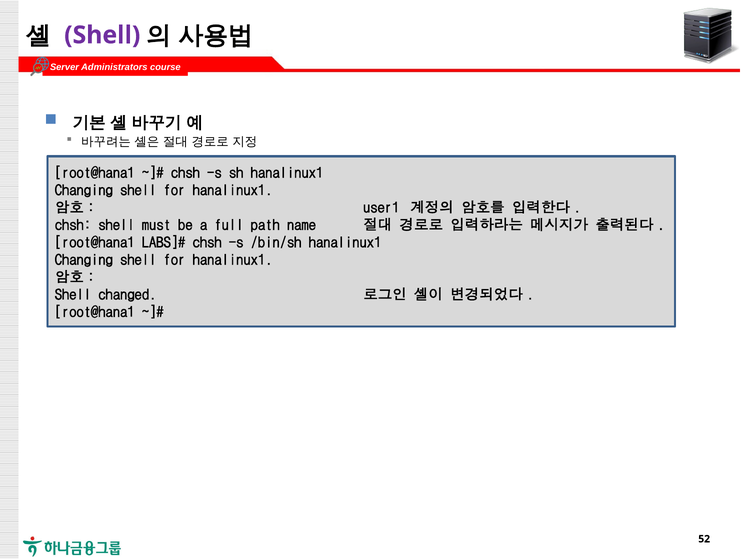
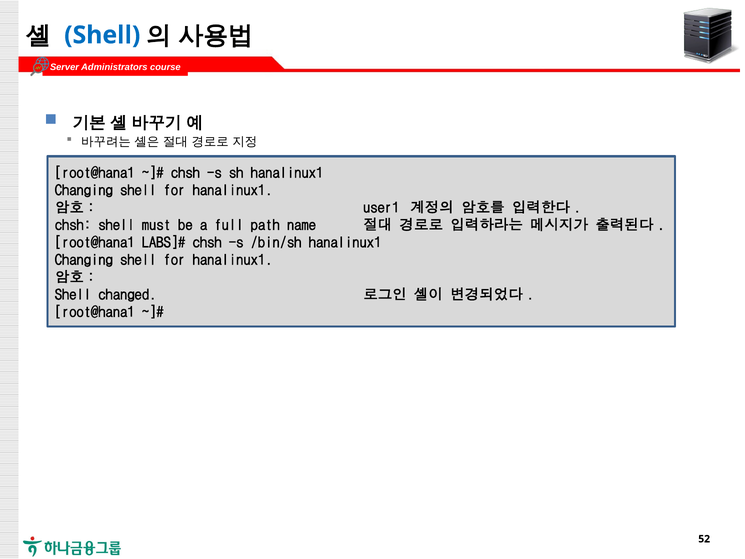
Shell colour: purple -> blue (102, 35)
